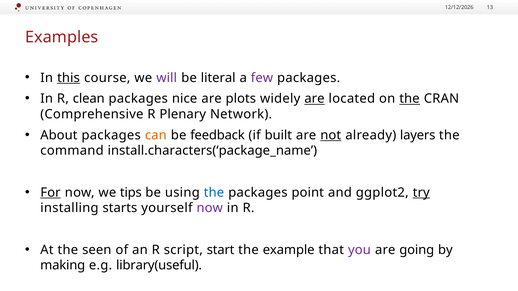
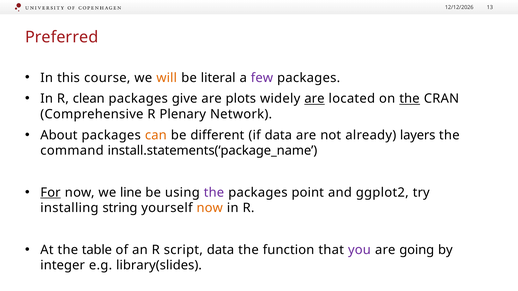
Examples: Examples -> Preferred (62, 37)
this underline: present -> none (68, 78)
will colour: purple -> orange (167, 78)
nice: nice -> give (185, 99)
feedback: feedback -> different (217, 135)
if built: built -> data (278, 135)
not underline: present -> none (331, 135)
install.characters(‘package_name: install.characters(‘package_name -> install.statements(‘package_name (212, 151)
tips: tips -> line (131, 193)
the colour: blue -> purple (214, 193)
try underline: present -> none (421, 193)
starts: starts -> string (120, 208)
now colour: purple -> orange (210, 208)
seen: seen -> table (97, 250)
script start: start -> data (220, 250)
example: example -> function (289, 250)
making: making -> integer (63, 266)
library(useful: library(useful -> library(slides (159, 266)
